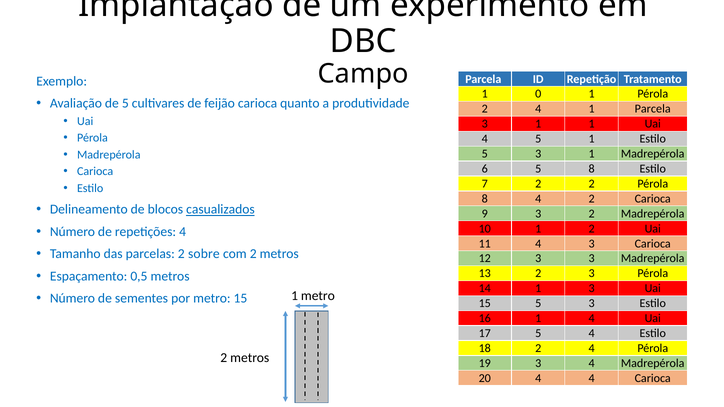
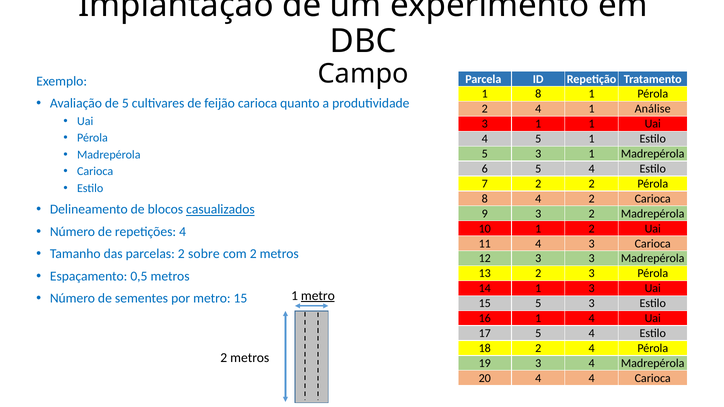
1 0: 0 -> 8 (538, 94)
1 Parcela: Parcela -> Análise (653, 109)
6 5 8: 8 -> 4 (592, 169)
metro underline: none -> present (318, 296)
